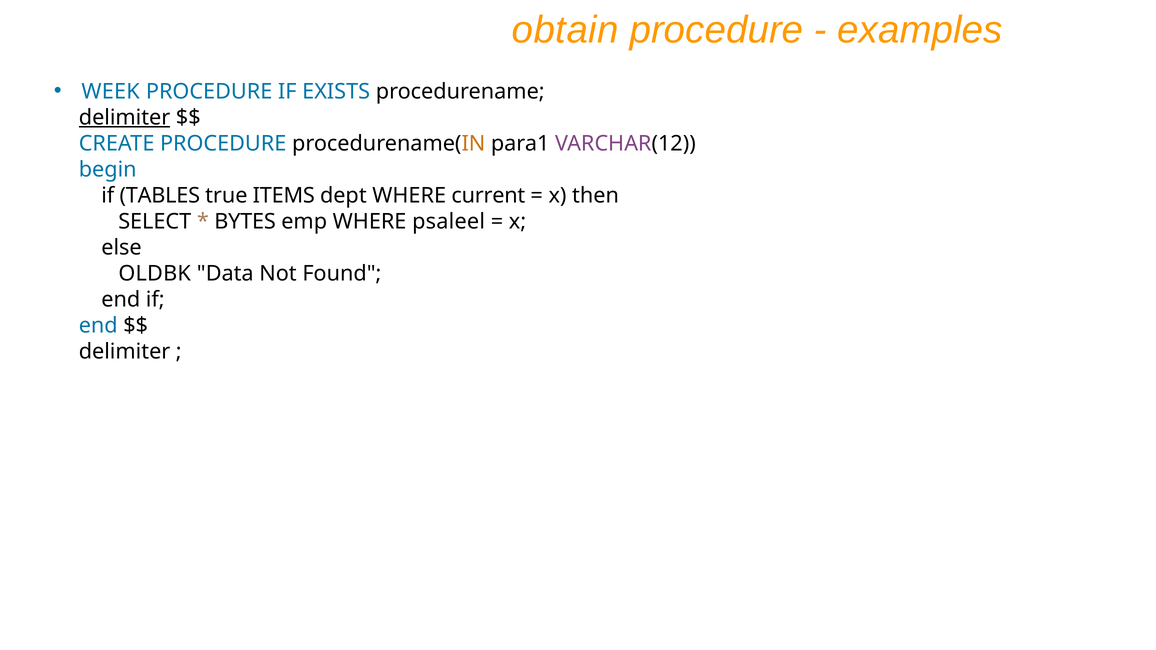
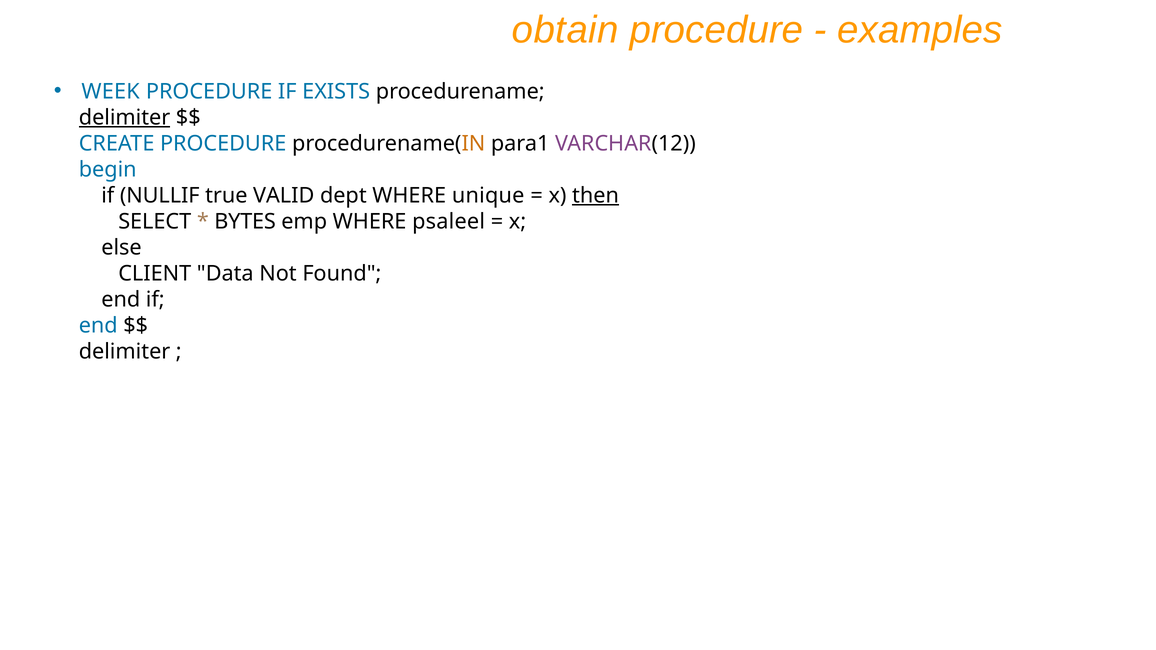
TABLES: TABLES -> NULLIF (160, 196)
ITEMS: ITEMS -> VALID (284, 196)
current: current -> unique (488, 196)
then underline: none -> present (596, 196)
OLDBK: OLDBK -> CLIENT (155, 274)
